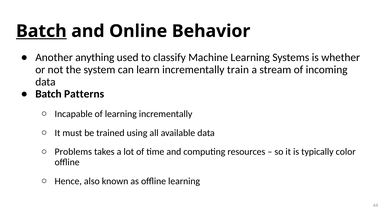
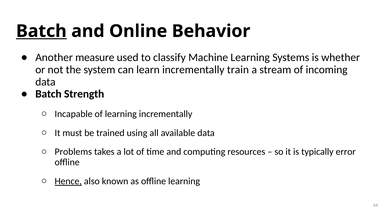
anything: anything -> measure (95, 58)
Patterns: Patterns -> Strength (84, 94)
color: color -> error (346, 152)
Hence underline: none -> present (68, 181)
